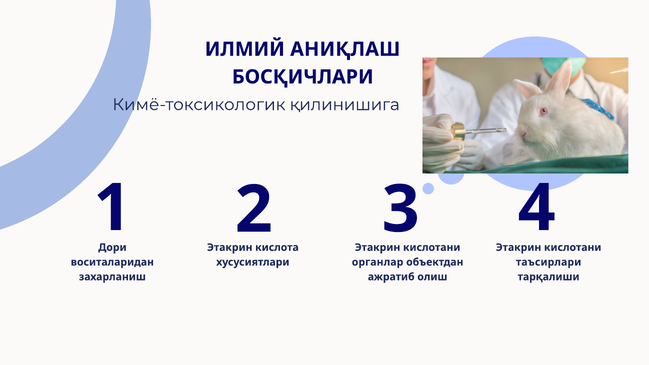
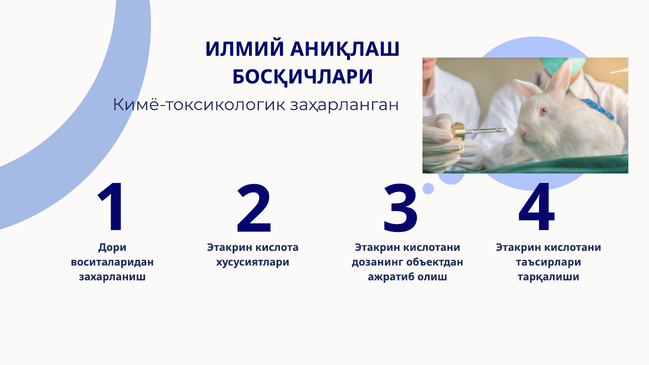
қилинишига: қилинишига -> заҳарланган (345, 105)
органлар: органлар -> дозанинг (378, 262)
